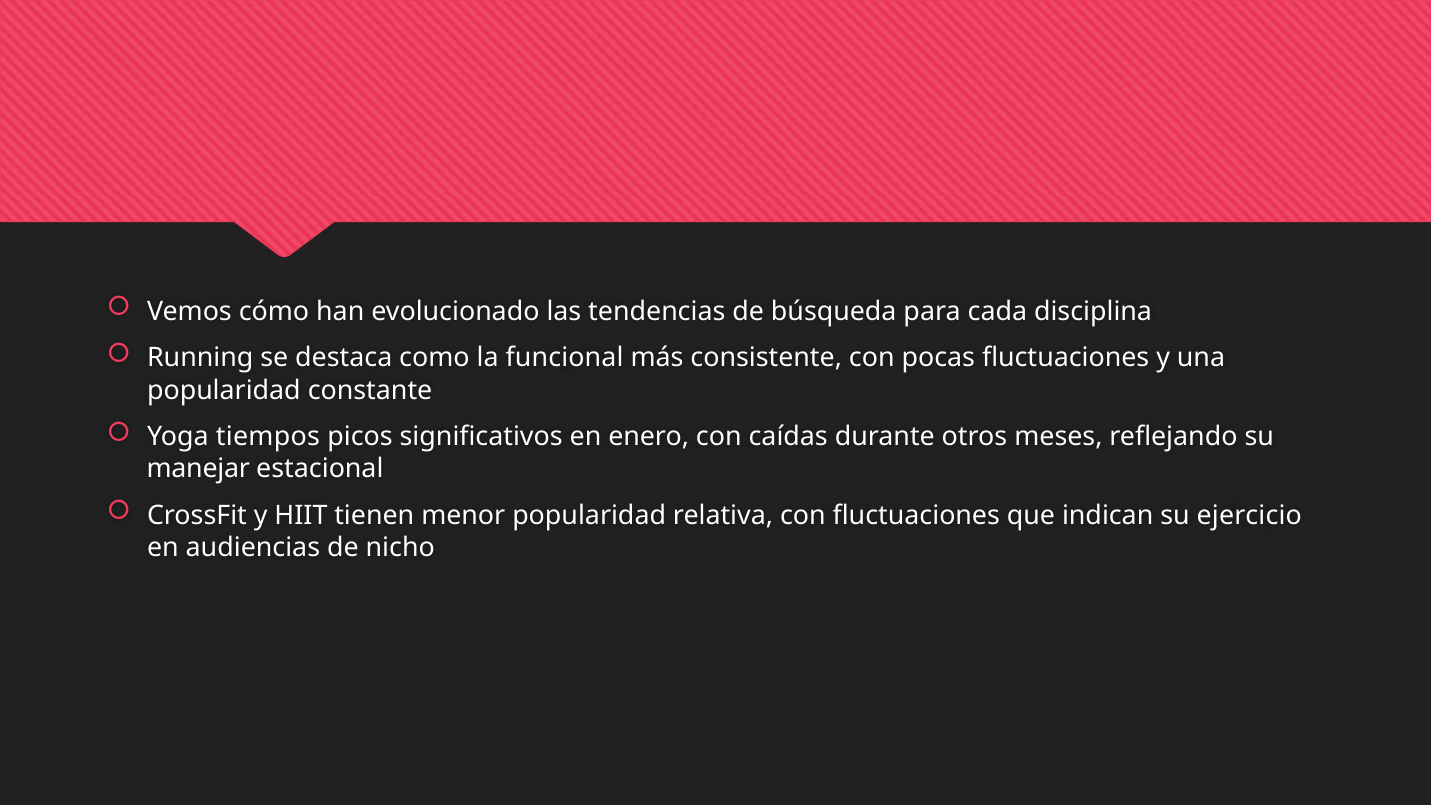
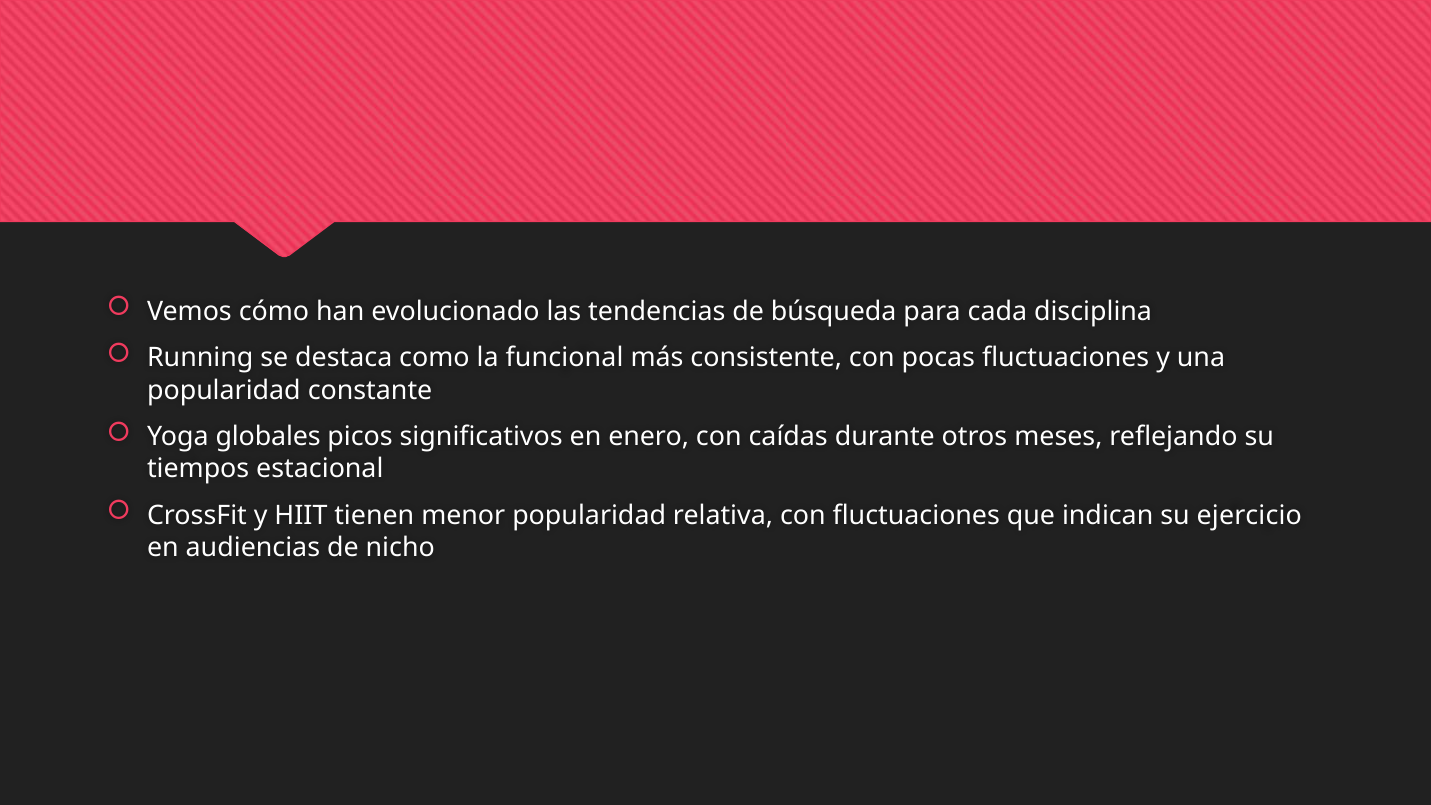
tiempos: tiempos -> globales (268, 437)
manejar: manejar -> tiempos (198, 469)
